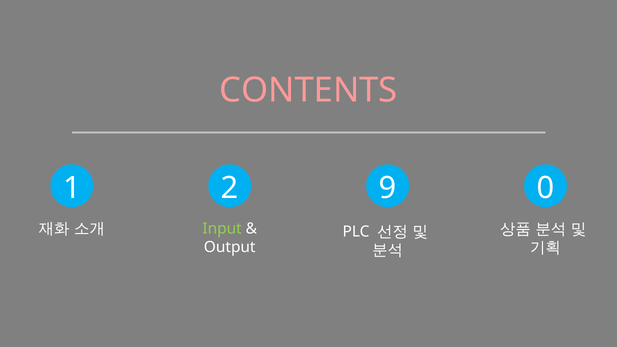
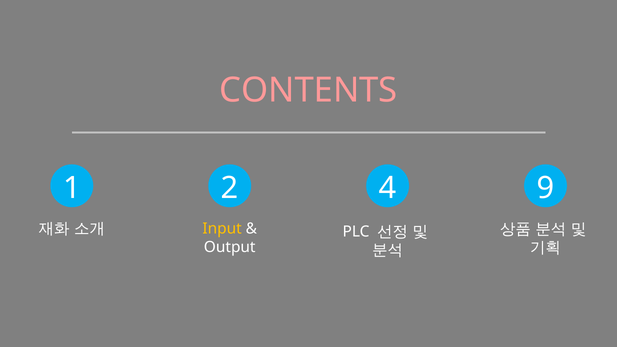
9: 9 -> 4 (388, 188)
0: 0 -> 9 (546, 188)
Input colour: light green -> yellow (222, 229)
